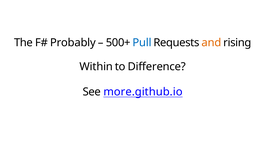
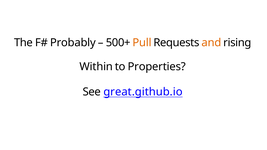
Pull colour: blue -> orange (142, 43)
Difference: Difference -> Properties (157, 67)
more.github.io: more.github.io -> great.github.io (143, 92)
